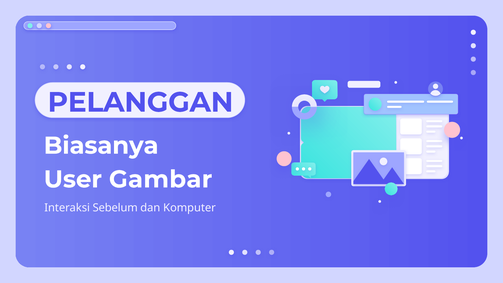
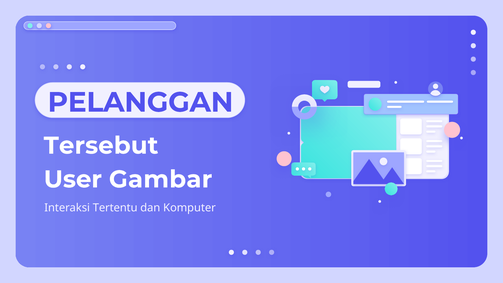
Biasanya: Biasanya -> Tersebut (101, 146)
Sebelum: Sebelum -> Tertentu (115, 208)
